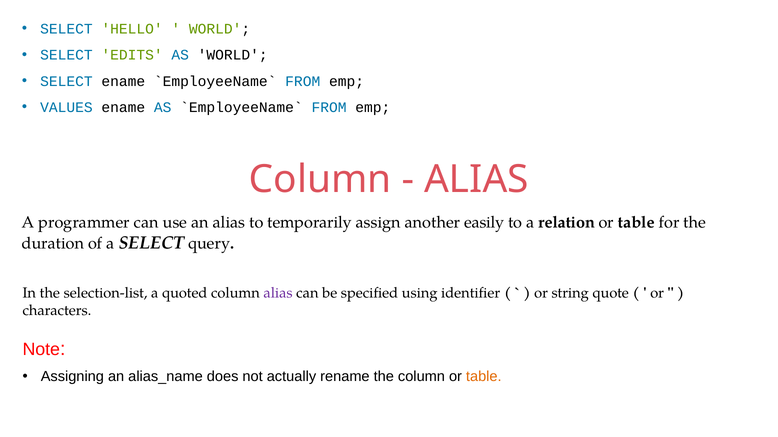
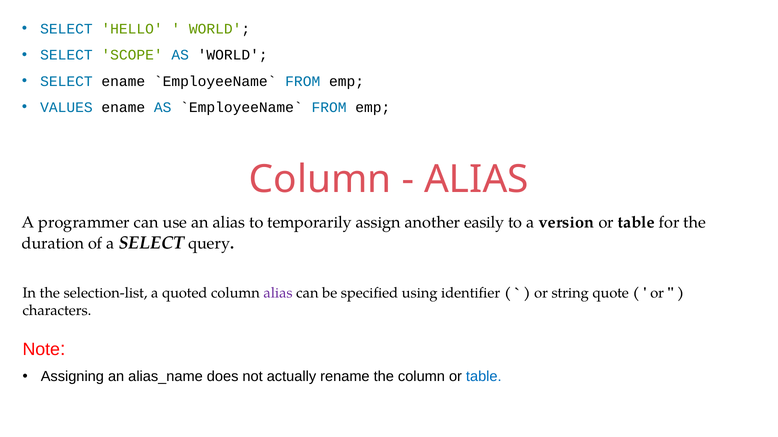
EDITS: EDITS -> SCOPE (132, 55)
relation: relation -> version (567, 223)
table colour: orange -> blue (484, 377)
